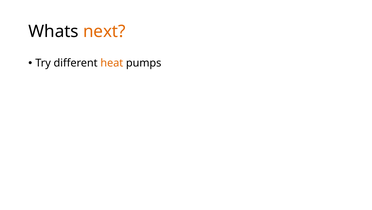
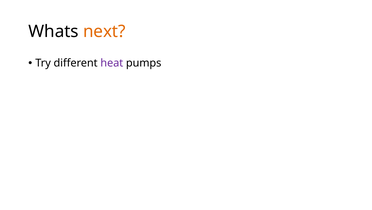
heat colour: orange -> purple (112, 63)
